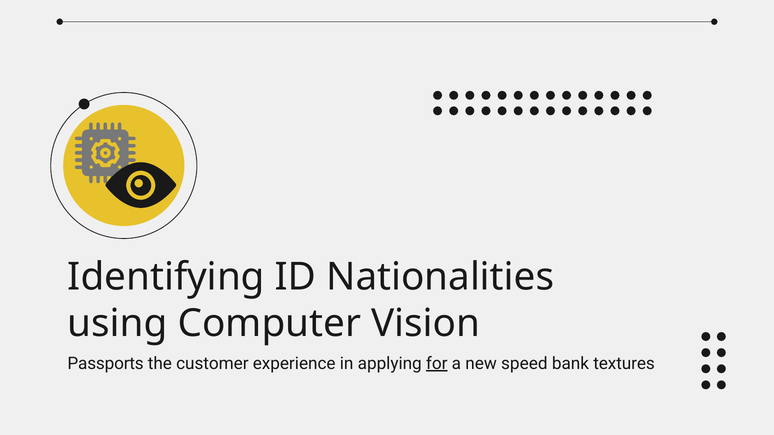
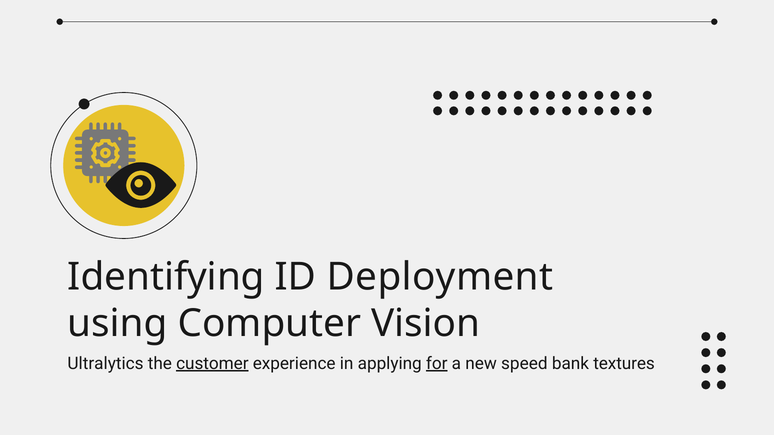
Nationalities: Nationalities -> Deployment (440, 277)
Passports: Passports -> Ultralytics (106, 364)
customer underline: none -> present (212, 364)
